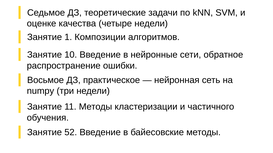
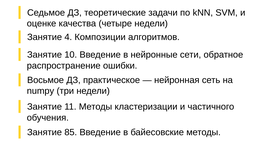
1: 1 -> 4 (68, 37)
52: 52 -> 85 (71, 133)
